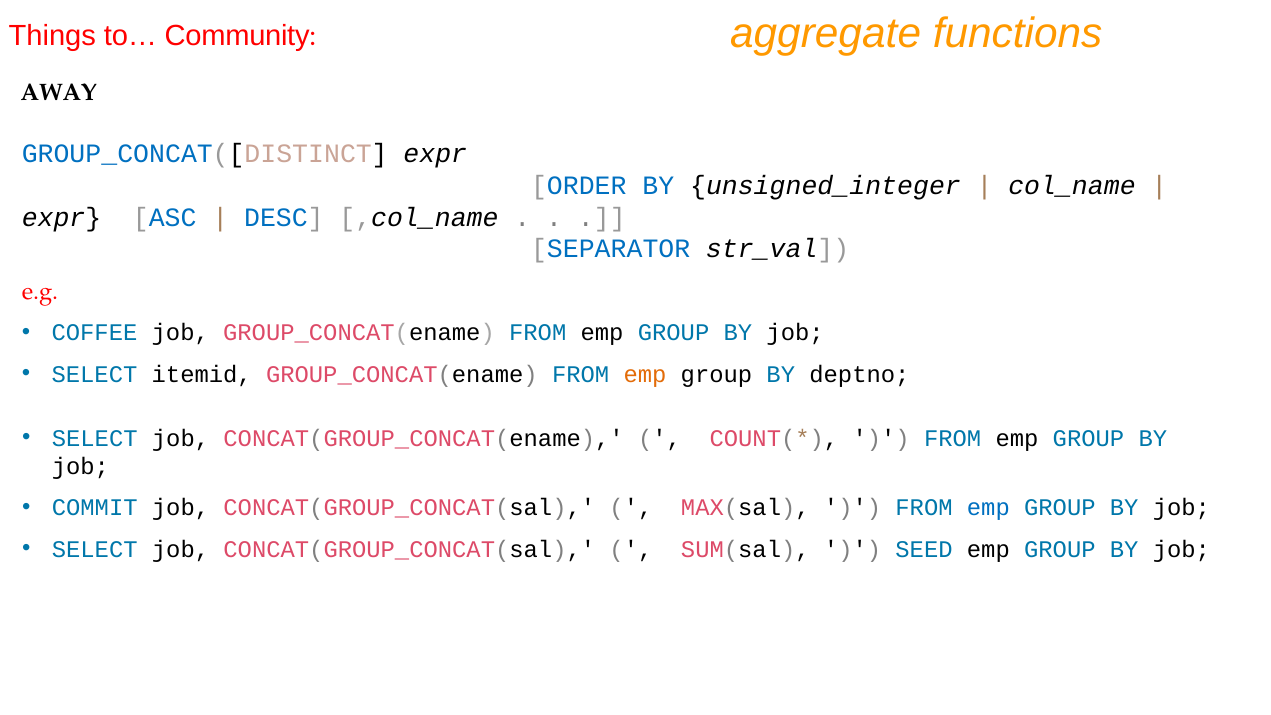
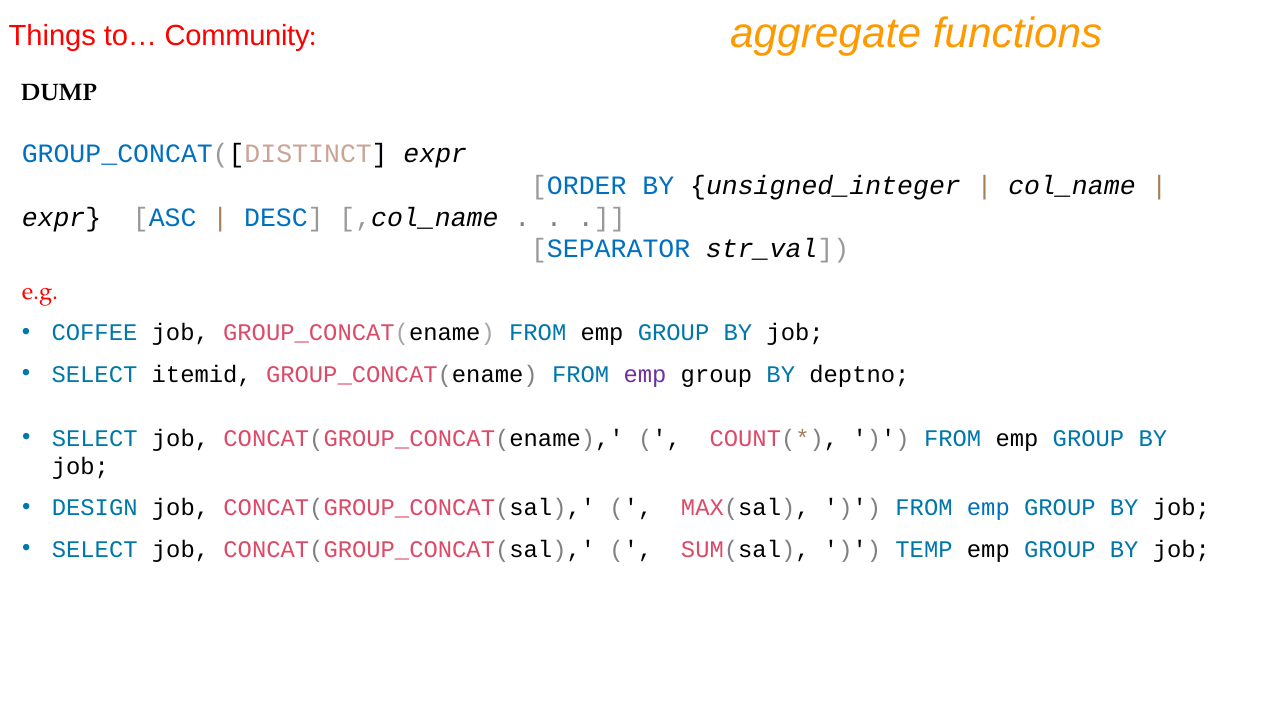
AWAY: AWAY -> DUMP (59, 93)
emp colour: orange -> purple (645, 374)
COMMIT: COMMIT -> DESIGN (95, 508)
SEED: SEED -> TEMP (924, 549)
